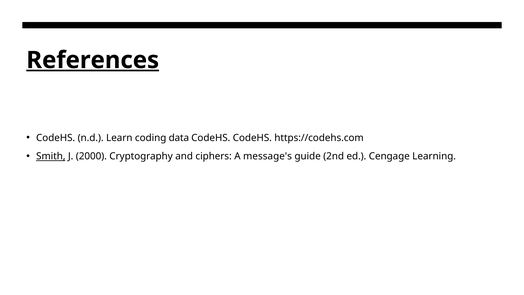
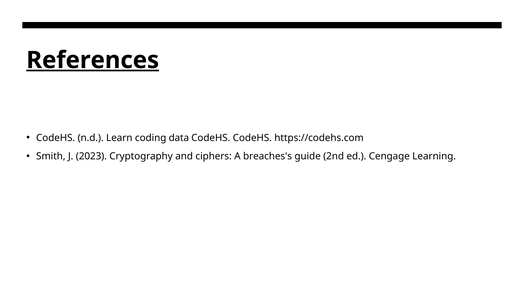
Smith underline: present -> none (51, 156)
2000: 2000 -> 2023 (91, 156)
message's: message's -> breaches's (268, 156)
